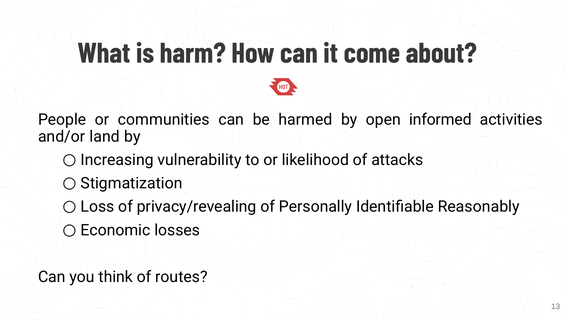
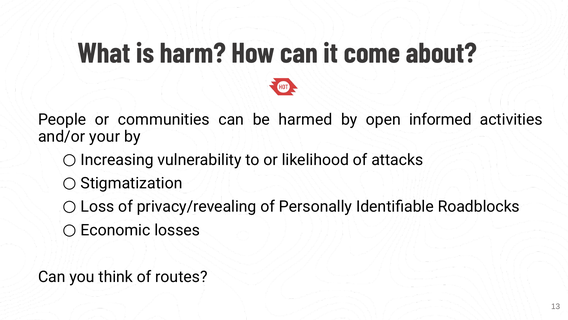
land: land -> your (105, 136)
Reasonably: Reasonably -> Roadblocks (479, 206)
